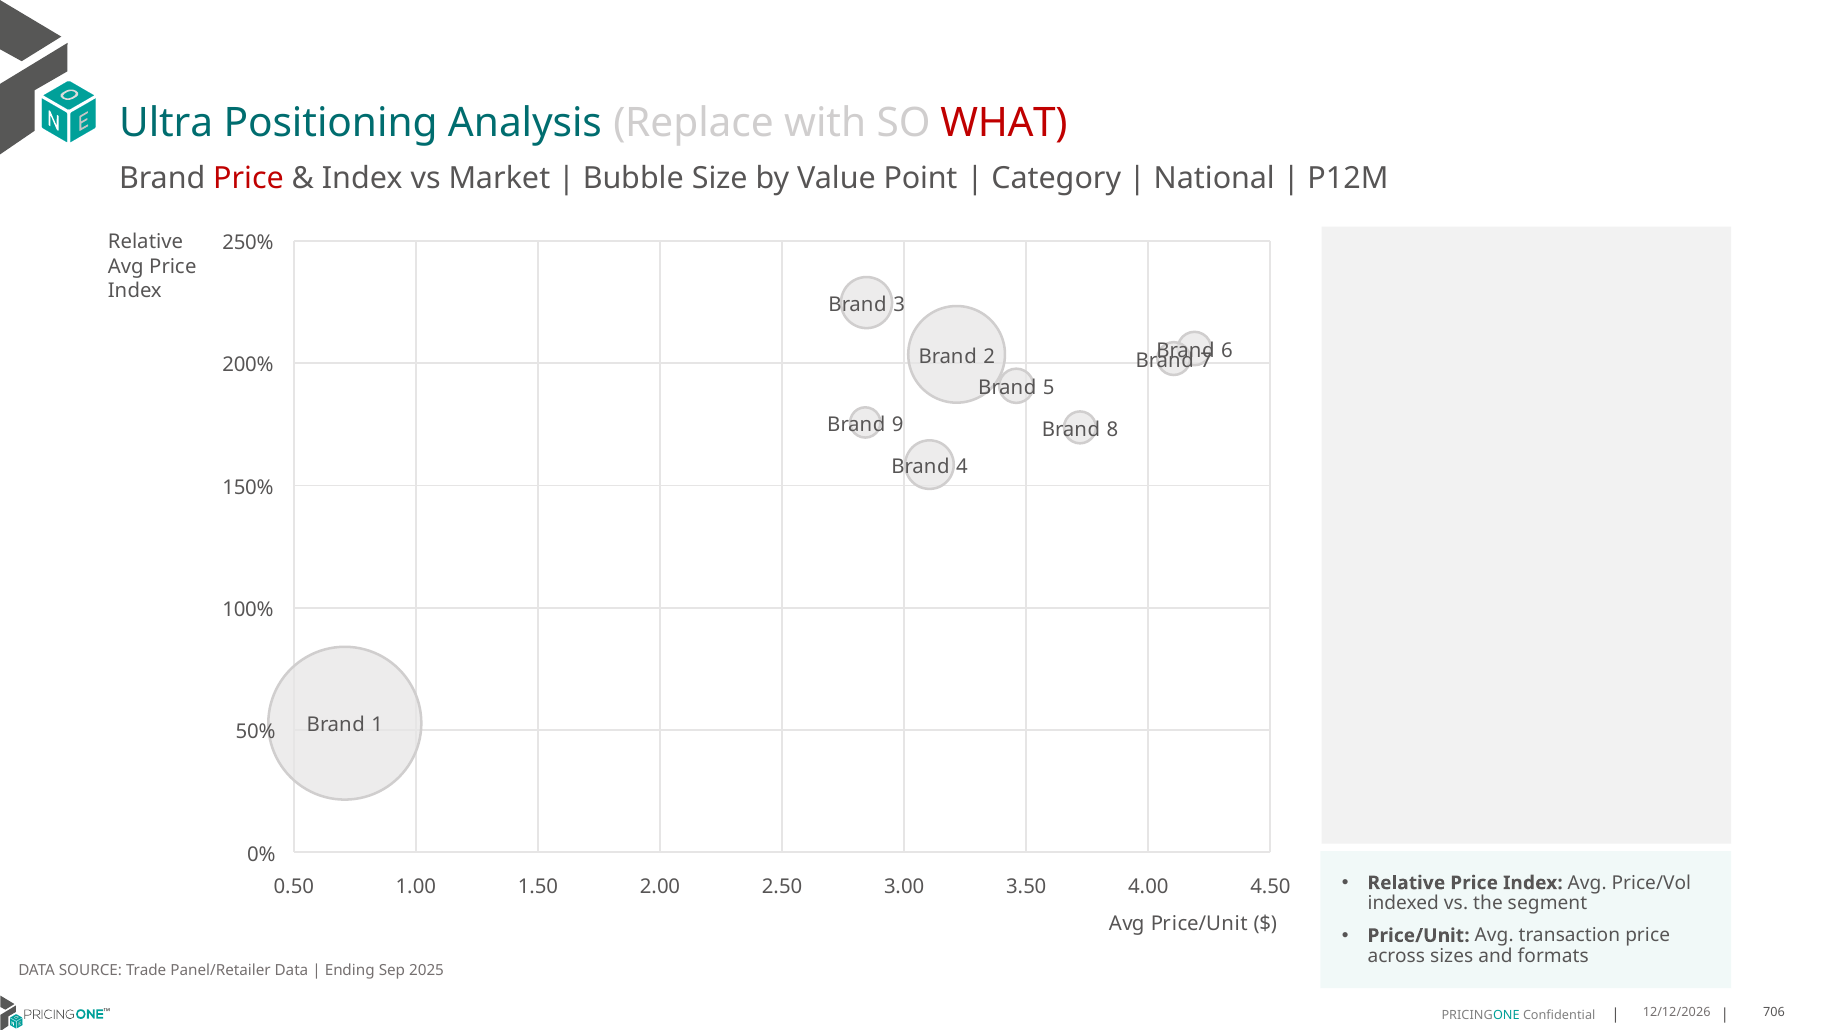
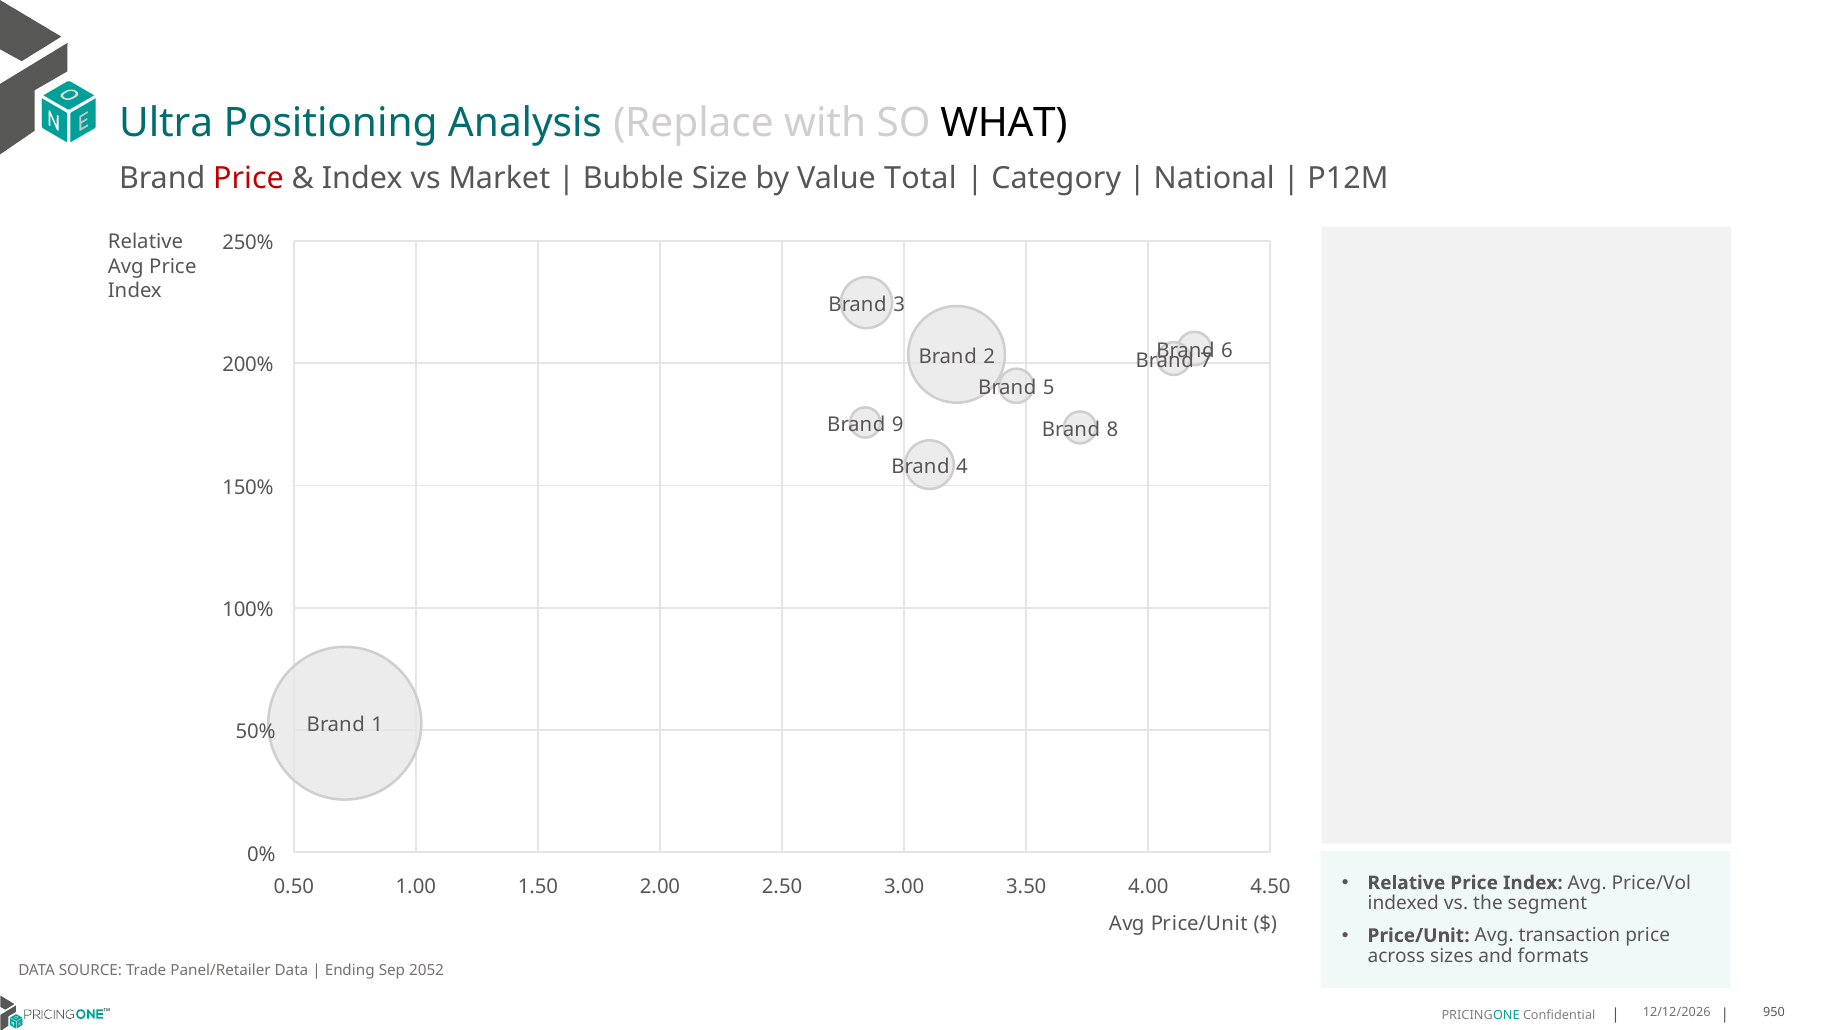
WHAT colour: red -> black (1004, 123)
Point: Point -> Total (920, 178)
2025: 2025 -> 2052 (427, 970)
706: 706 -> 950 (1774, 1012)
